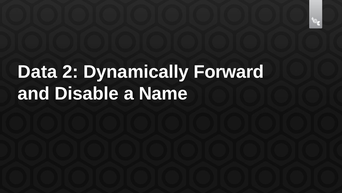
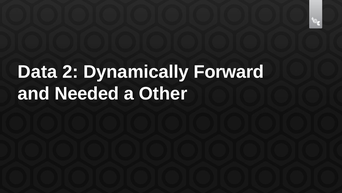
Disable: Disable -> Needed (87, 93)
Name: Name -> Other (163, 93)
